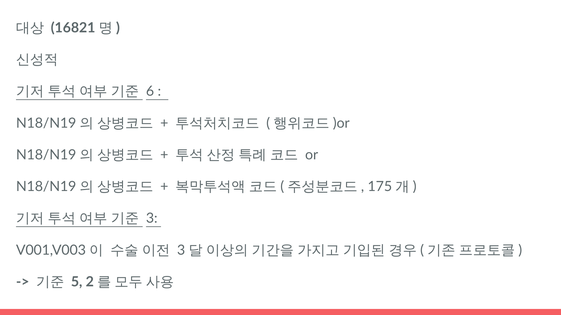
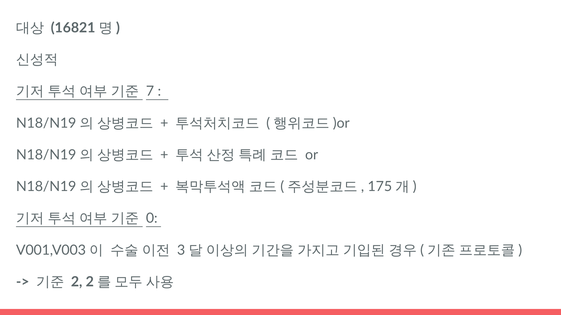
6: 6 -> 7 (150, 92)
3: 3 -> 0 (152, 219)
5: 5 -> 2 (77, 282)
